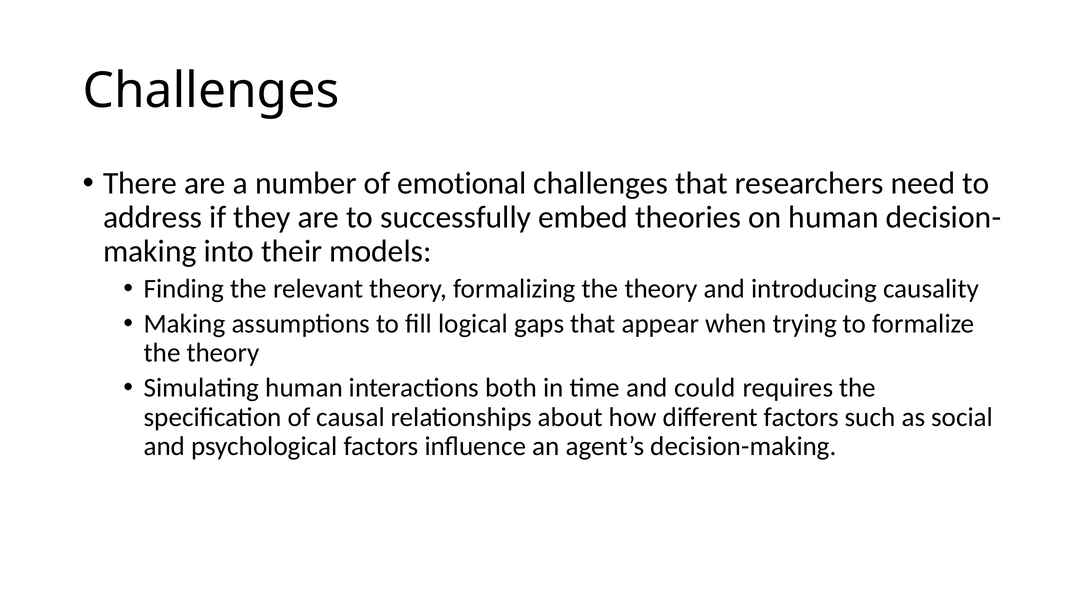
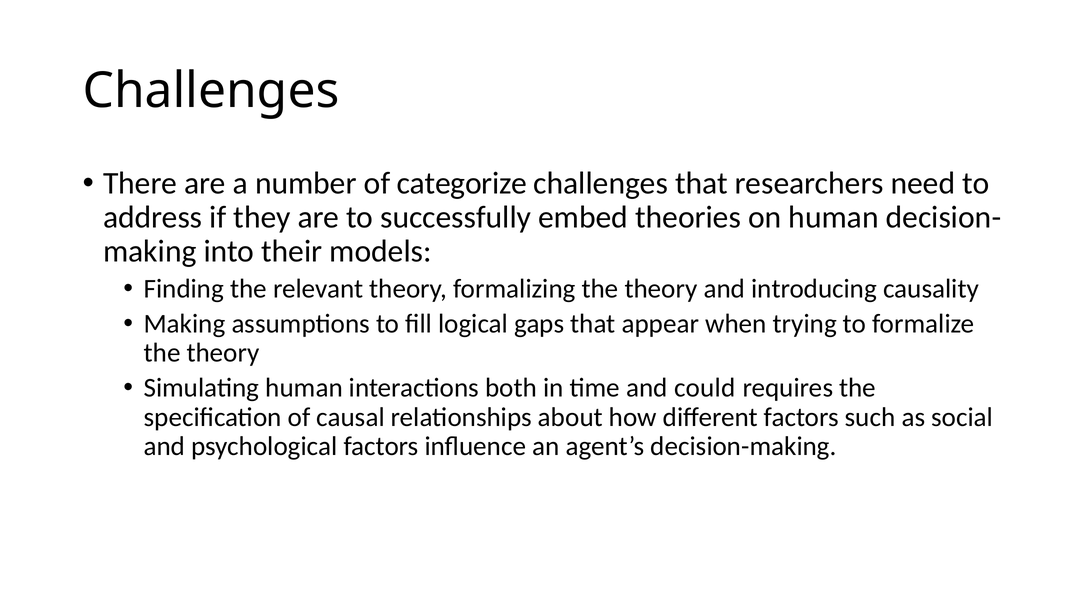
emotional: emotional -> categorize (462, 183)
